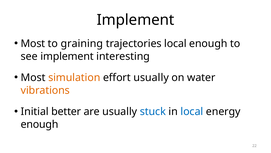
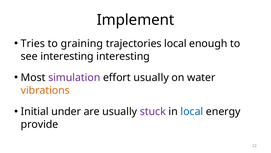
Most: Most -> Tries (33, 43)
see implement: implement -> interesting (67, 56)
simulation colour: orange -> purple (74, 77)
better: better -> under (66, 111)
stuck colour: blue -> purple (153, 111)
enough: enough -> provide (40, 124)
